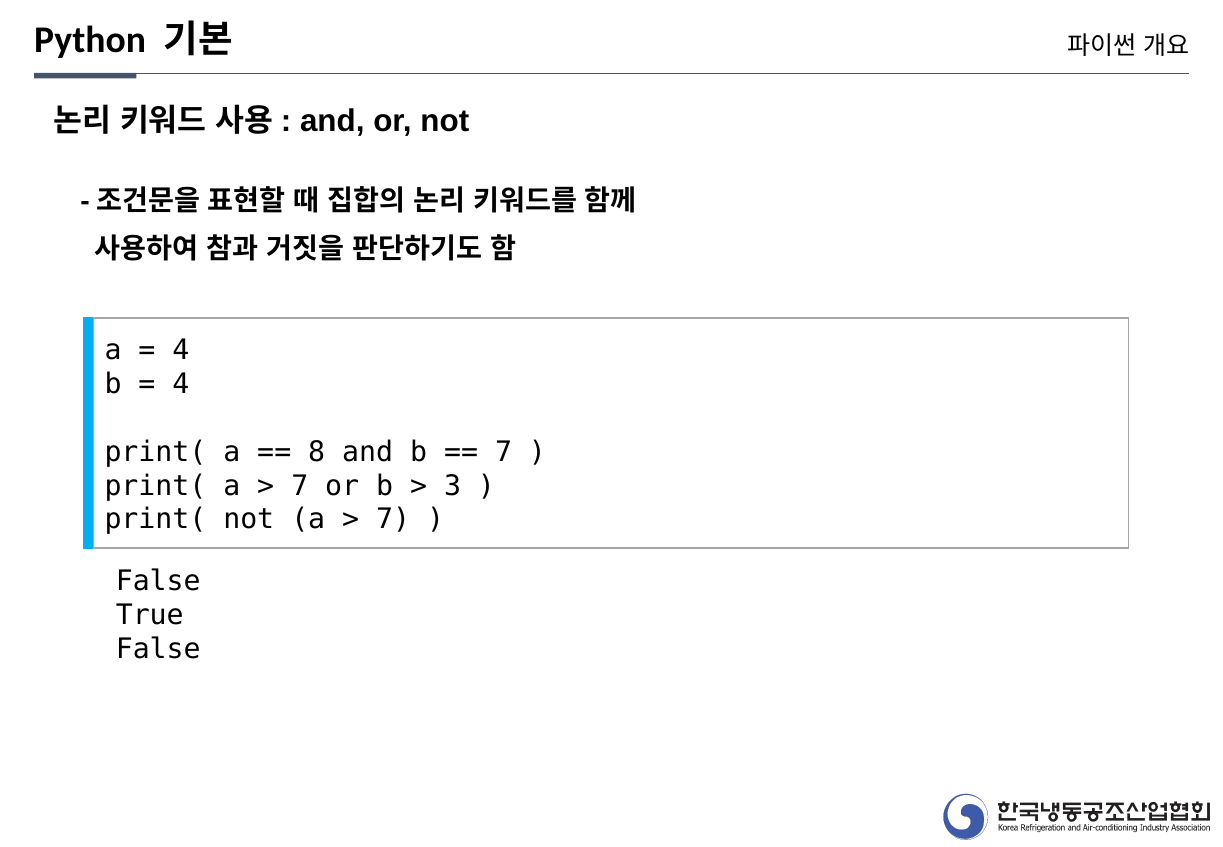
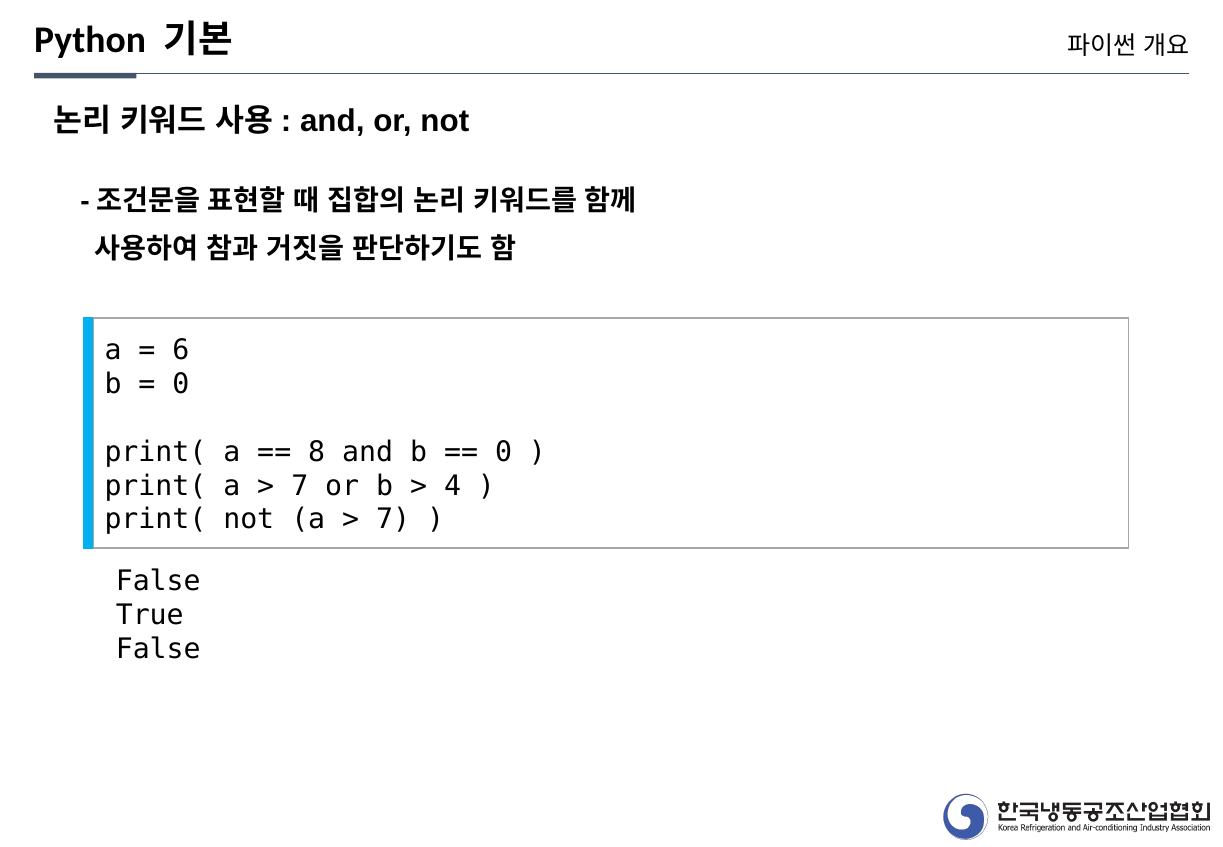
4: 4 -> 6 (181, 350)
4: 4 -> 0 (181, 384)
7: 7 -> 0 (504, 452)
3: 3 -> 4 (453, 486)
